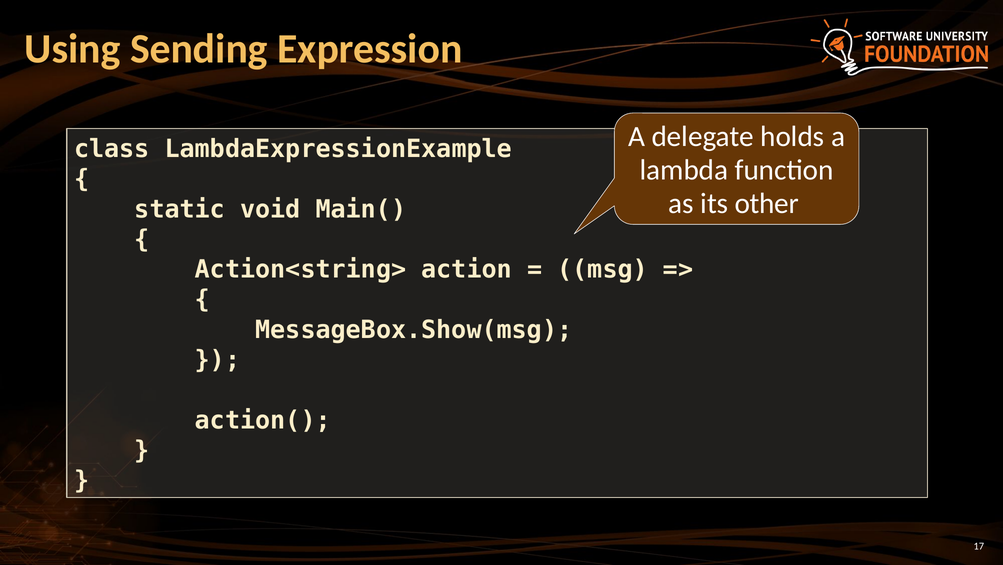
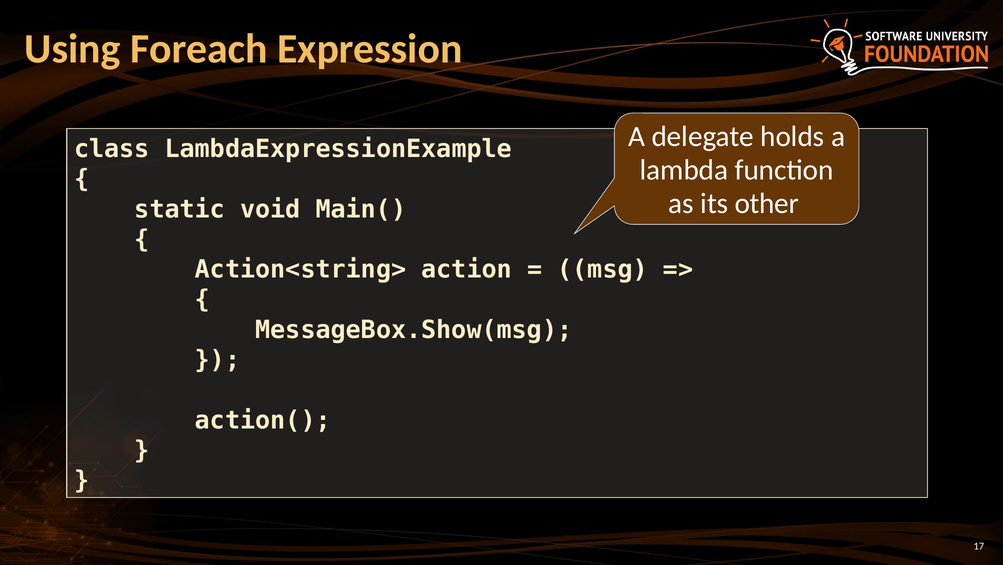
Sending: Sending -> Foreach (199, 49)
